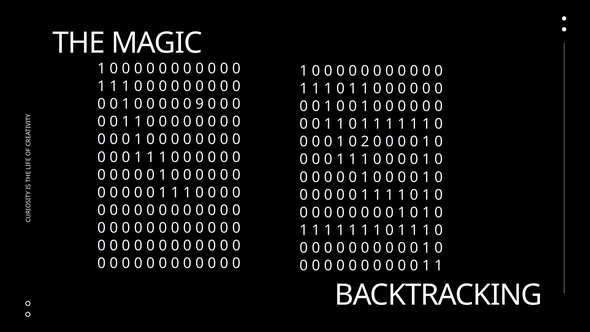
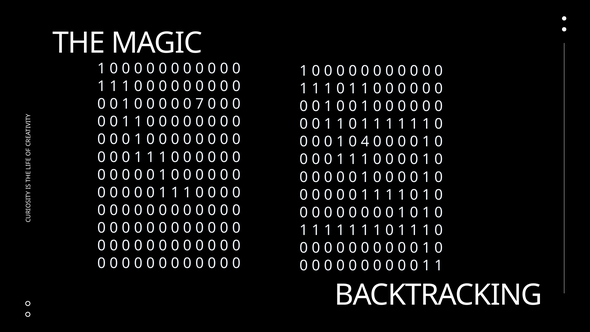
9: 9 -> 7 (200, 104)
2: 2 -> 4 (365, 142)
